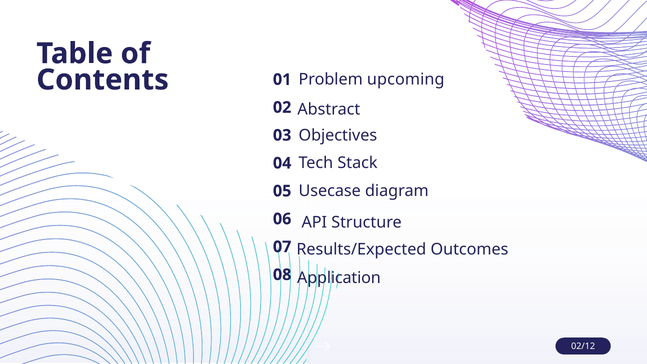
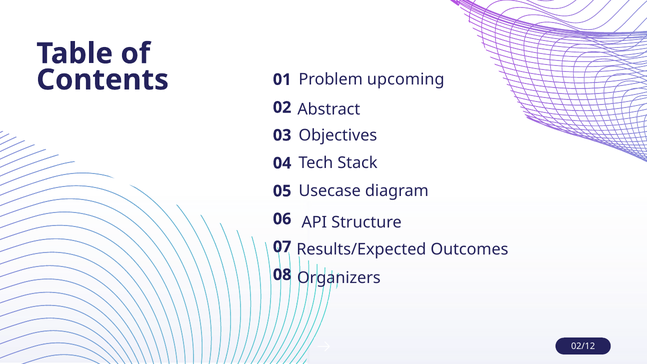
Application: Application -> Organizers (339, 278)
